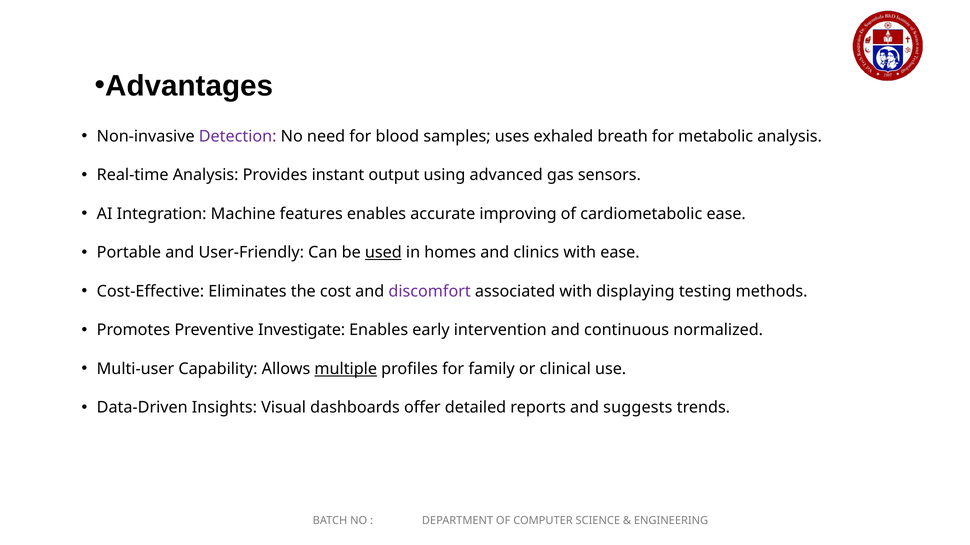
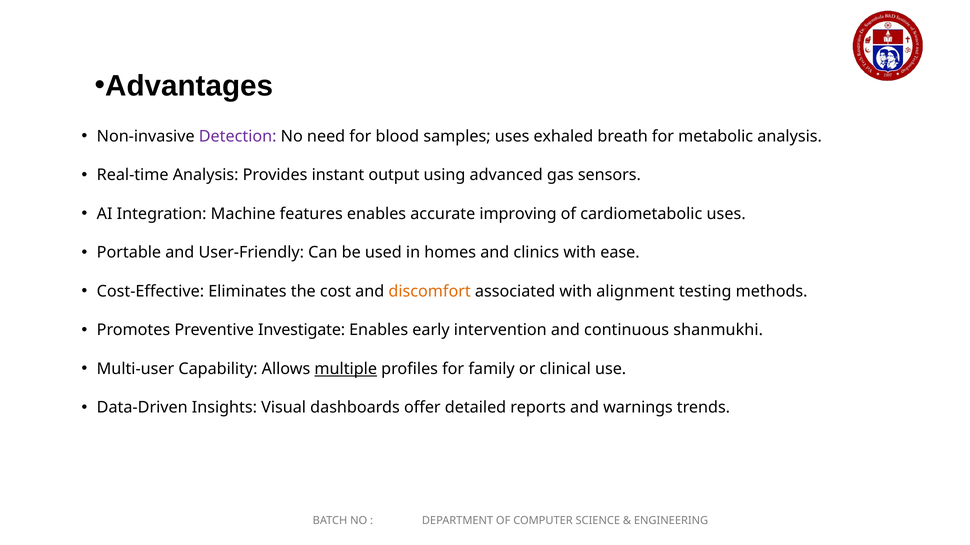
cardiometabolic ease: ease -> uses (726, 214)
used underline: present -> none (383, 253)
discomfort colour: purple -> orange (430, 292)
displaying: displaying -> alignment (635, 292)
normalized: normalized -> shanmukhi (718, 330)
suggests: suggests -> warnings (638, 408)
